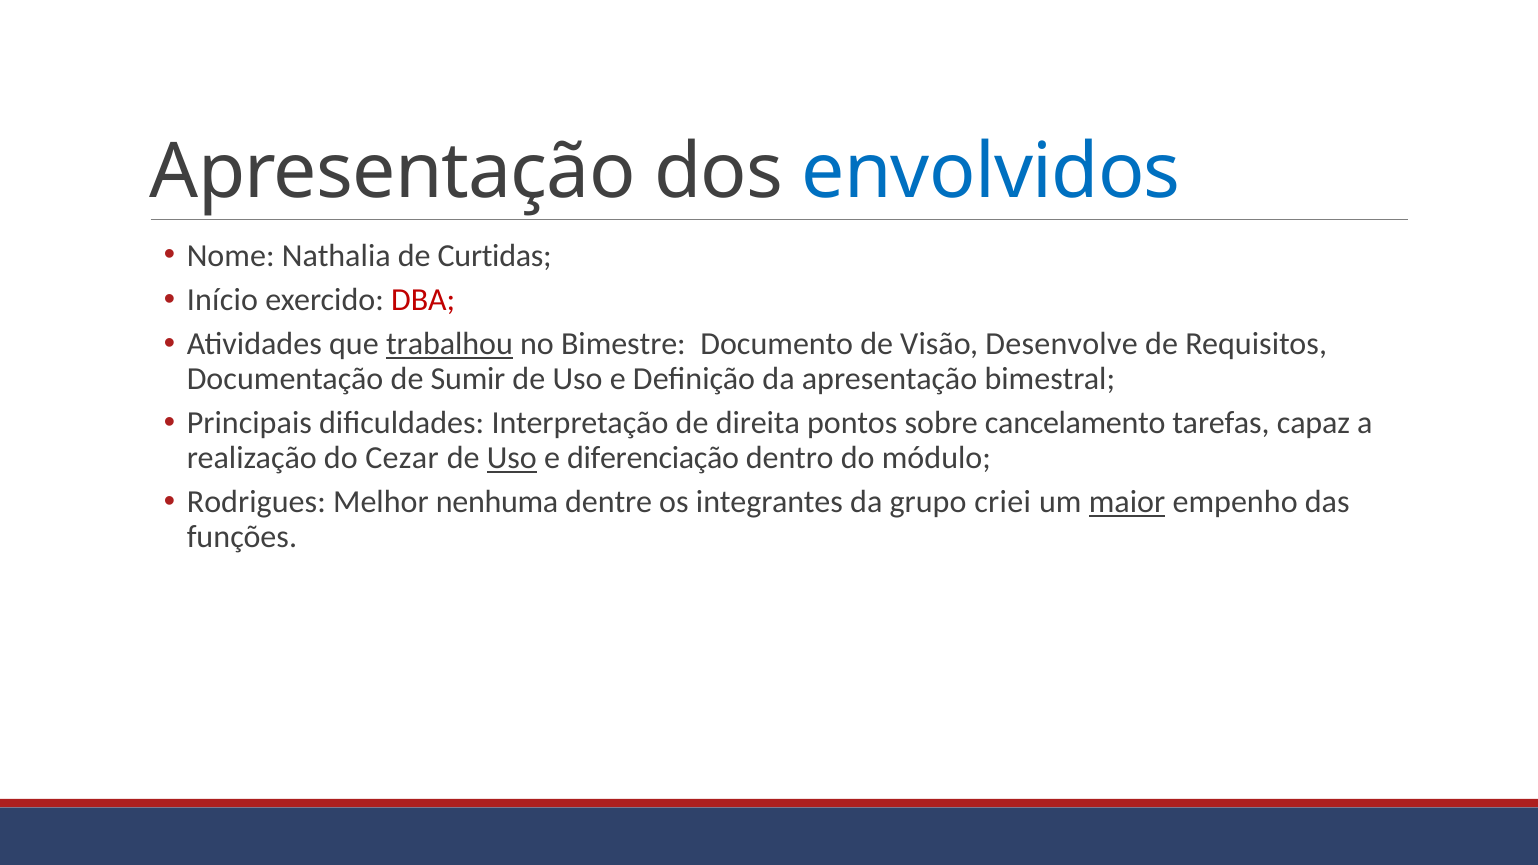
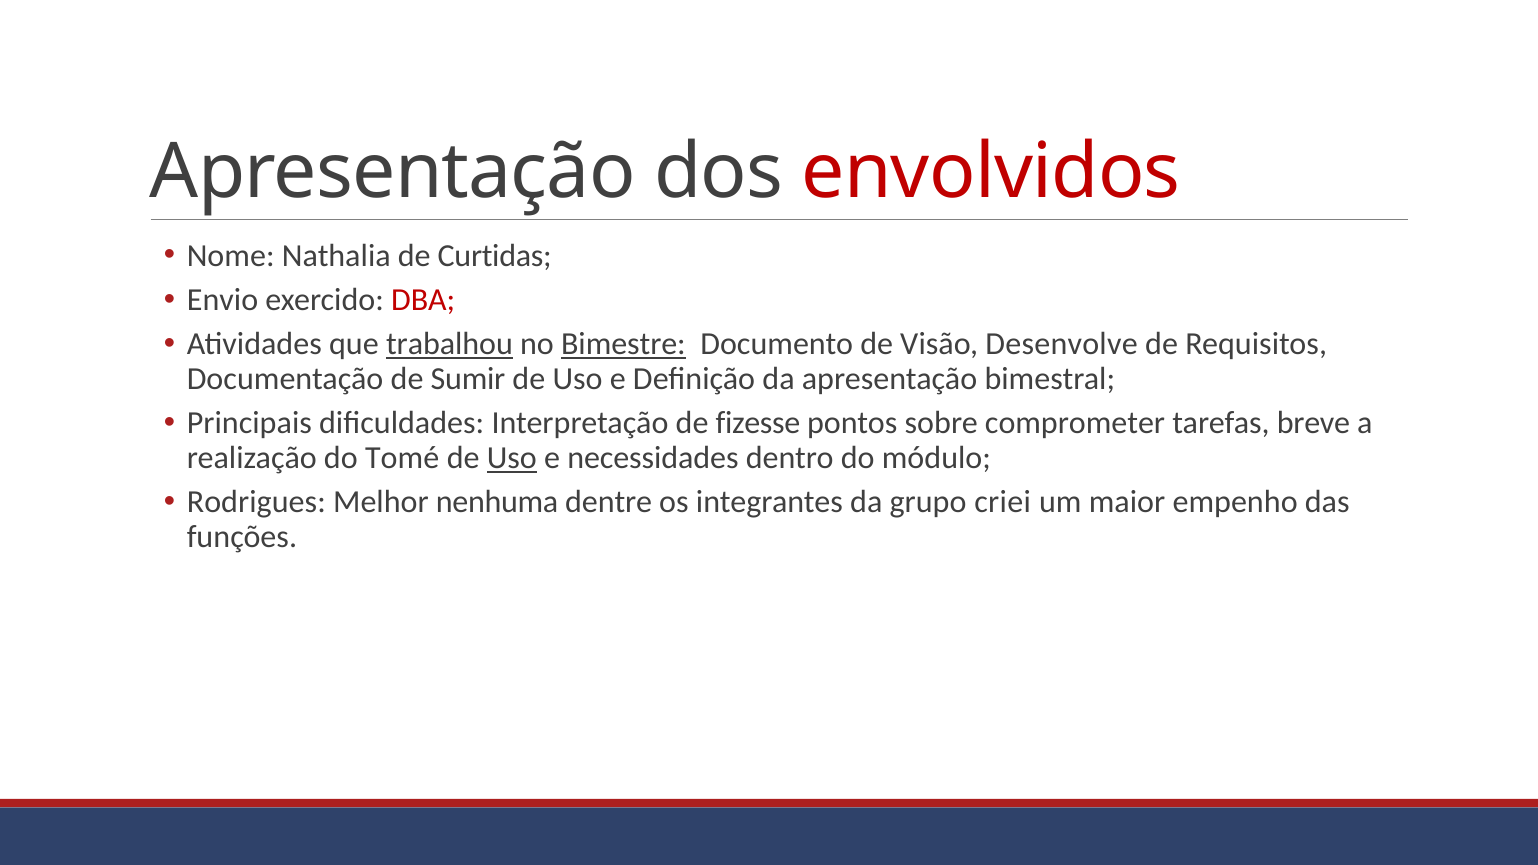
envolvidos colour: blue -> red (991, 172)
Início: Início -> Envio (223, 300)
Bimestre underline: none -> present (623, 344)
direita: direita -> fizesse (758, 423)
cancelamento: cancelamento -> comprometer (1075, 423)
capaz: capaz -> breve (1314, 423)
Cezar: Cezar -> Tomé (402, 458)
diferenciação: diferenciação -> necessidades (653, 458)
maior underline: present -> none (1127, 502)
